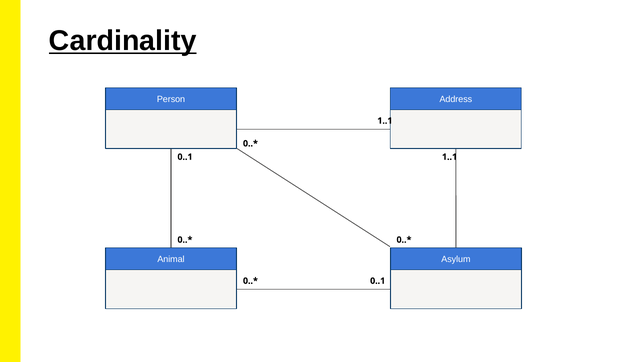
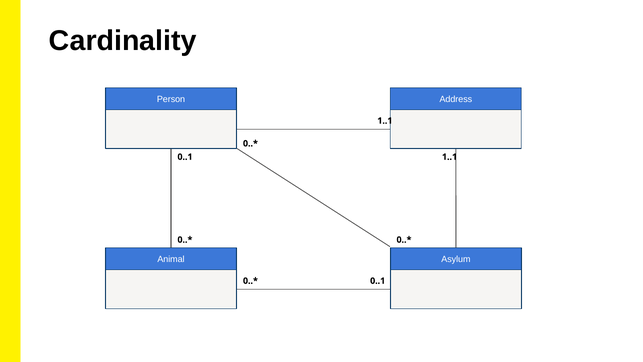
Cardinality underline: present -> none (123, 41)
